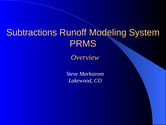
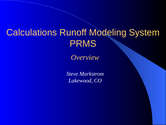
Subtractions: Subtractions -> Calculations (32, 32)
